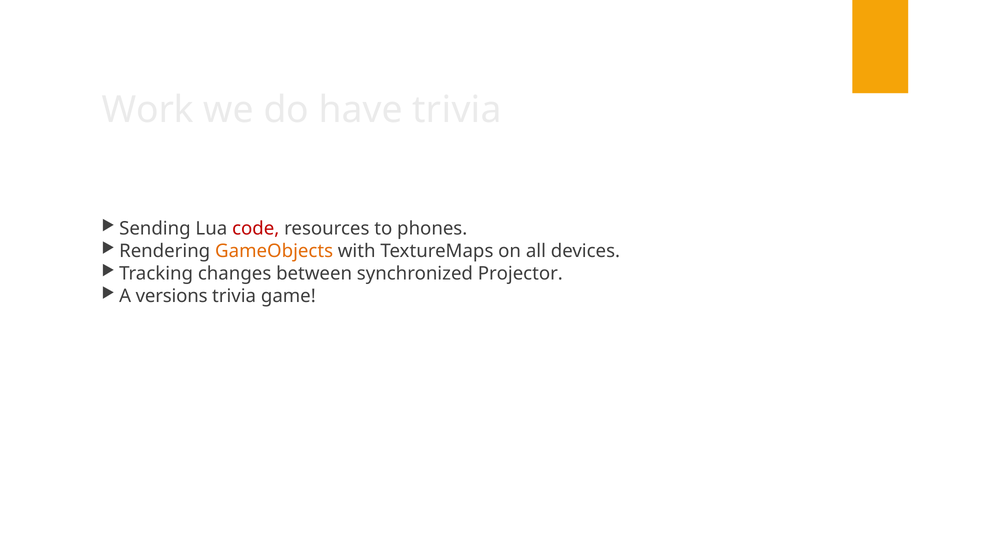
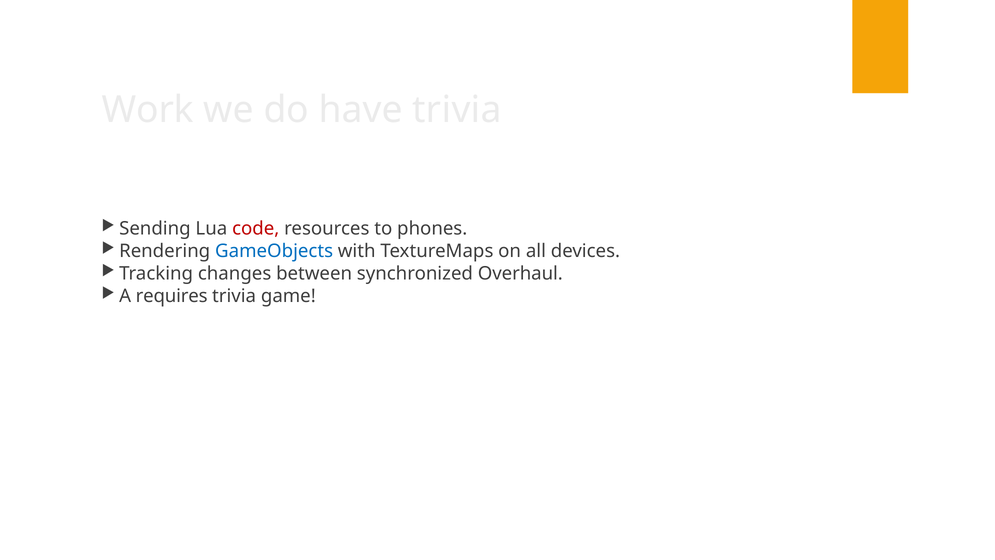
GameObjects colour: orange -> blue (274, 251)
Projector: Projector -> Overhaul (520, 273)
versions: versions -> requires (172, 296)
